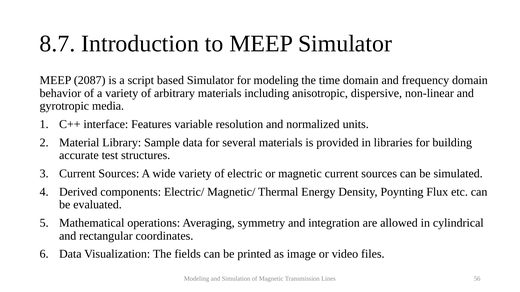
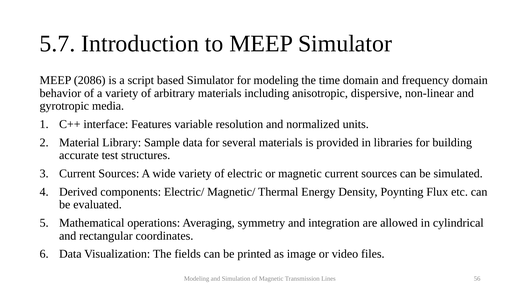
8.7: 8.7 -> 5.7 (57, 44)
2087: 2087 -> 2086 (90, 80)
